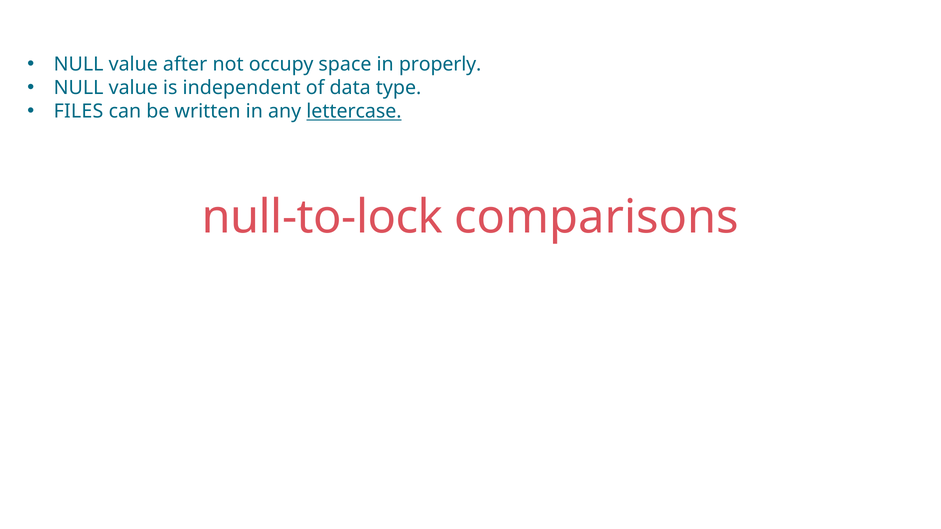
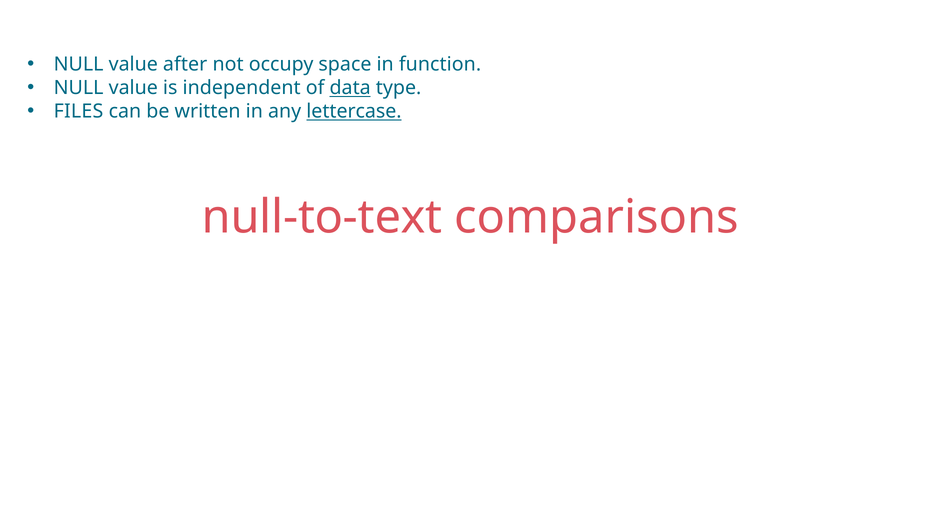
properly: properly -> function (440, 65)
data underline: none -> present (350, 88)
null-to-lock: null-to-lock -> null-to-text (322, 217)
